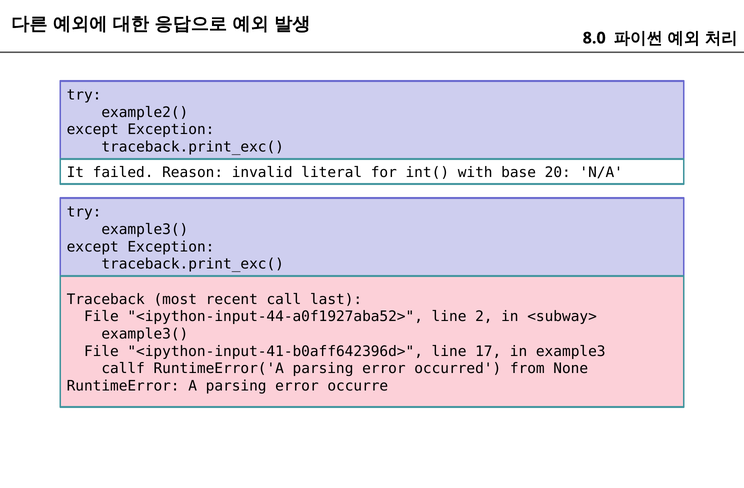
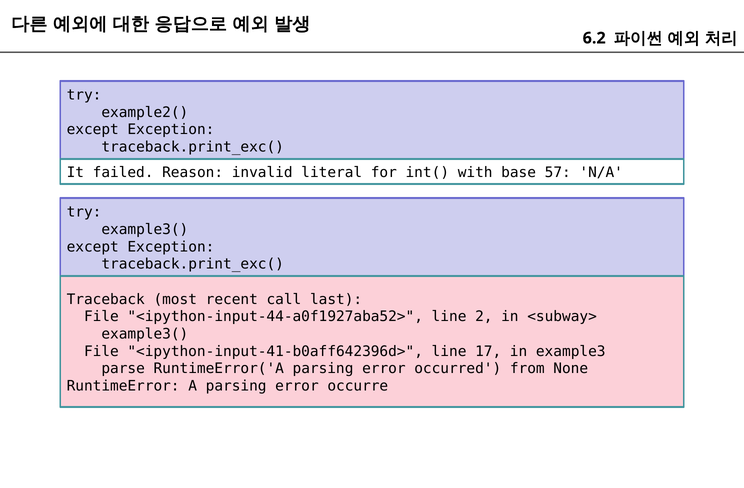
8.0: 8.0 -> 6.2 (594, 38)
20: 20 -> 57 (558, 173)
callf: callf -> parse (123, 369)
